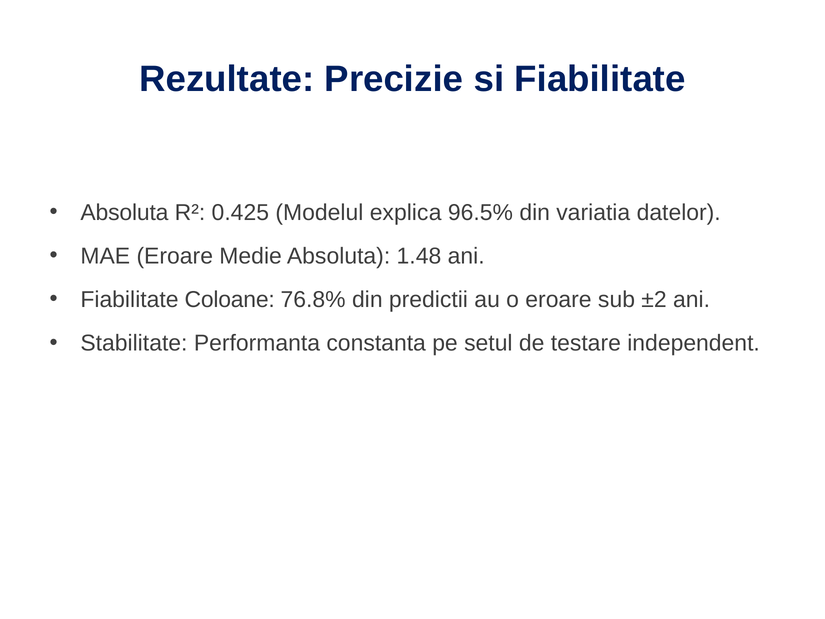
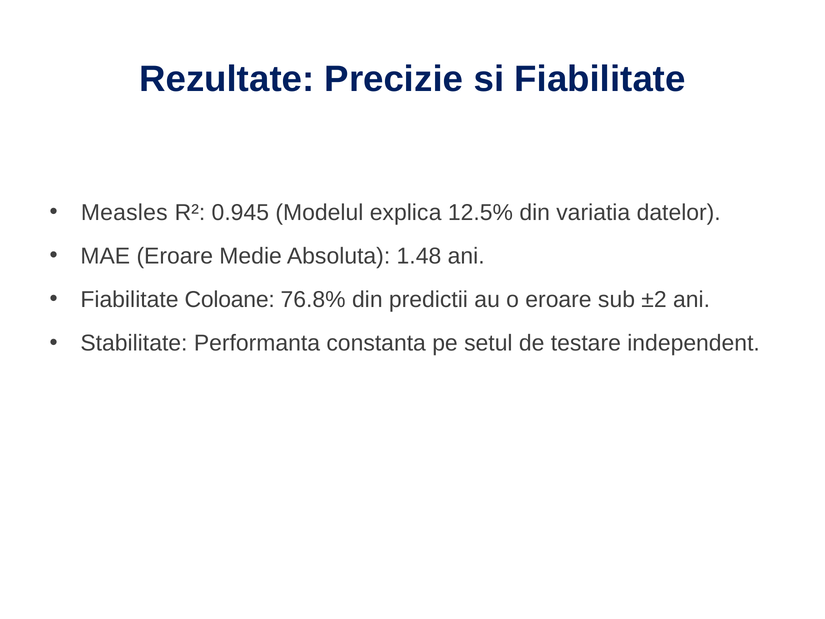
Absoluta: Absoluta -> Measles (124, 212)
0.425: 0.425 -> 0.945 (240, 212)
96.5%: 96.5% -> 12.5% (480, 212)
